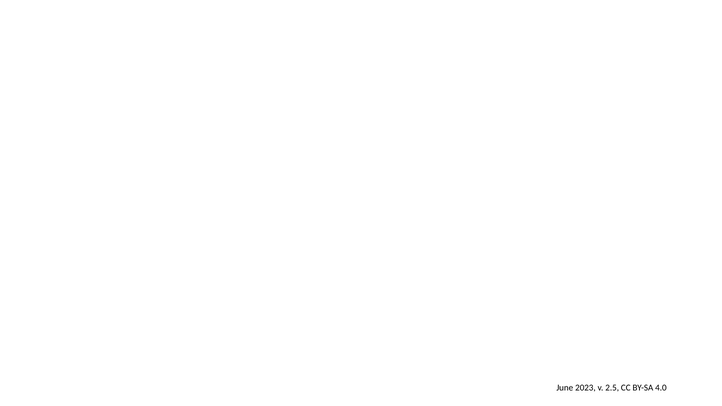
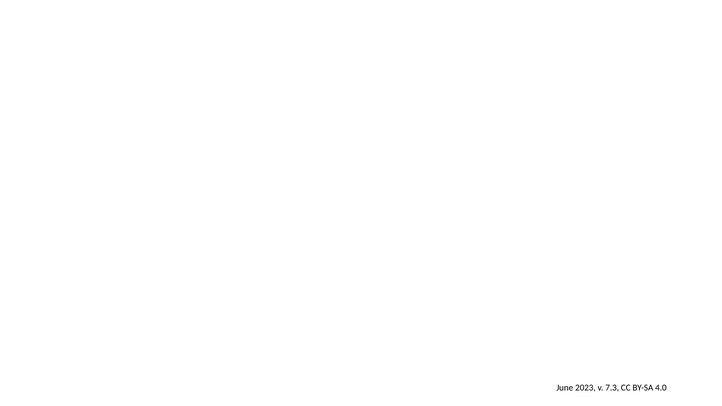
2.5: 2.5 -> 7.3 (612, 388)
